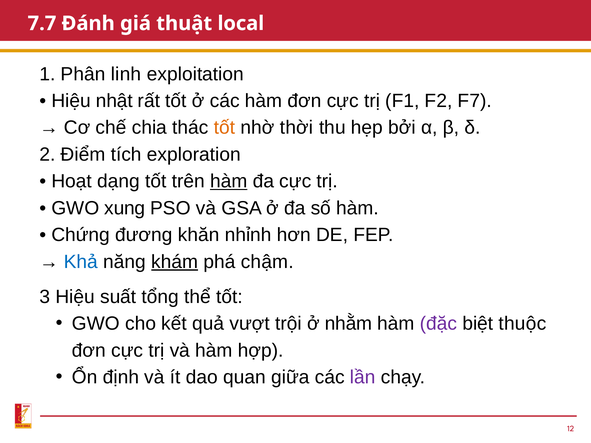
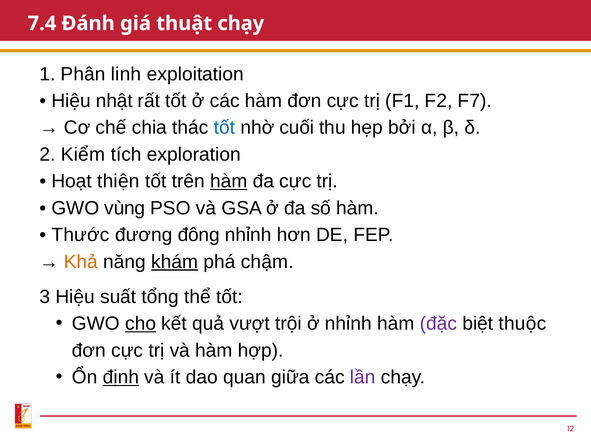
7.7: 7.7 -> 7.4 (42, 23)
thuật local: local -> chạy (241, 23)
tốt colour: orange -> blue (224, 128)
thời: thời -> cuối (297, 128)
Điểm: Điểm -> Kiểm (83, 155)
dạng: dạng -> thiện (118, 181)
xung: xung -> vùng (125, 208)
Chứng: Chứng -> Thước (81, 235)
khăn: khăn -> đông (199, 235)
Khả colour: blue -> orange (81, 262)
cho underline: none -> present (141, 324)
ở nhằm: nhằm -> nhỉnh (348, 324)
định underline: none -> present (121, 377)
